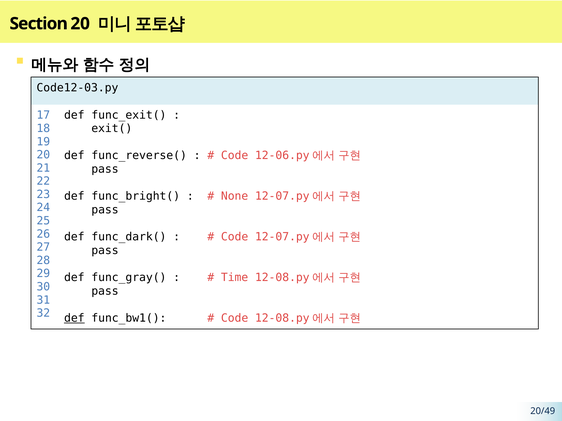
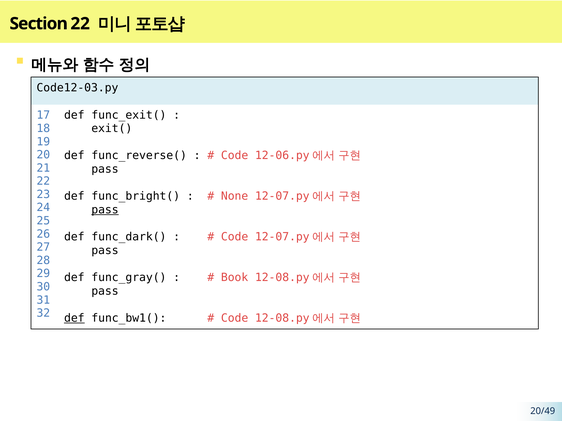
Section 20: 20 -> 22 (80, 24)
pass underline: none -> present (105, 210)
Time: Time -> Book (235, 278)
